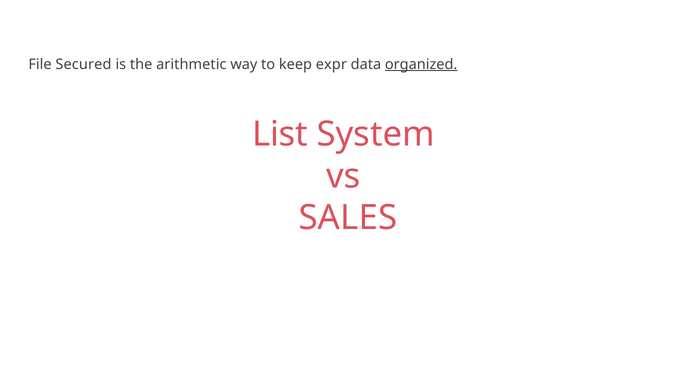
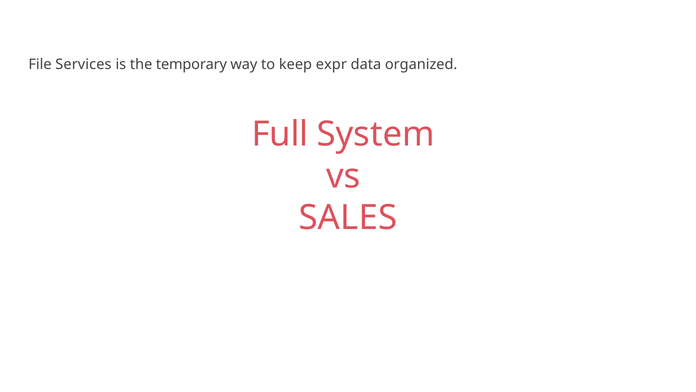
Secured: Secured -> Services (83, 64)
arithmetic: arithmetic -> temporary (191, 64)
organized underline: present -> none (421, 64)
List: List -> Full (280, 134)
